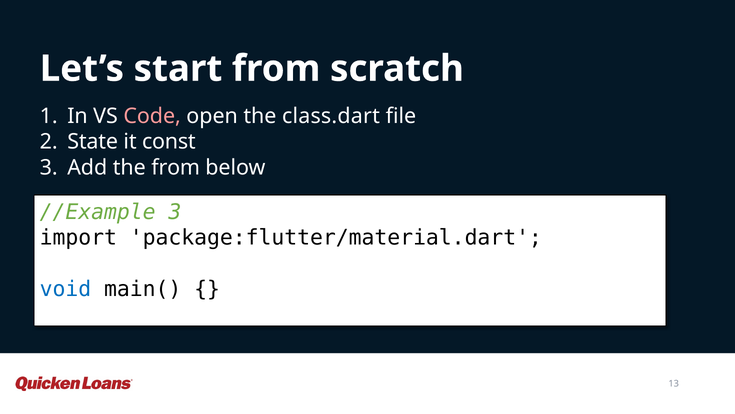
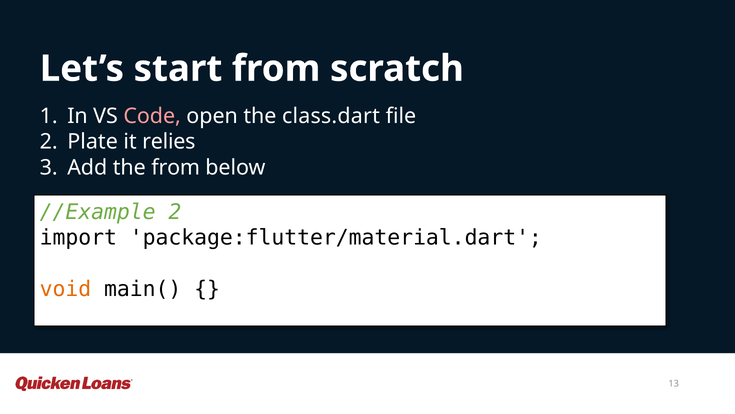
State: State -> Plate (93, 142)
const: const -> relies (169, 142)
//Example 3: 3 -> 2 (175, 212)
void colour: blue -> orange (65, 289)
